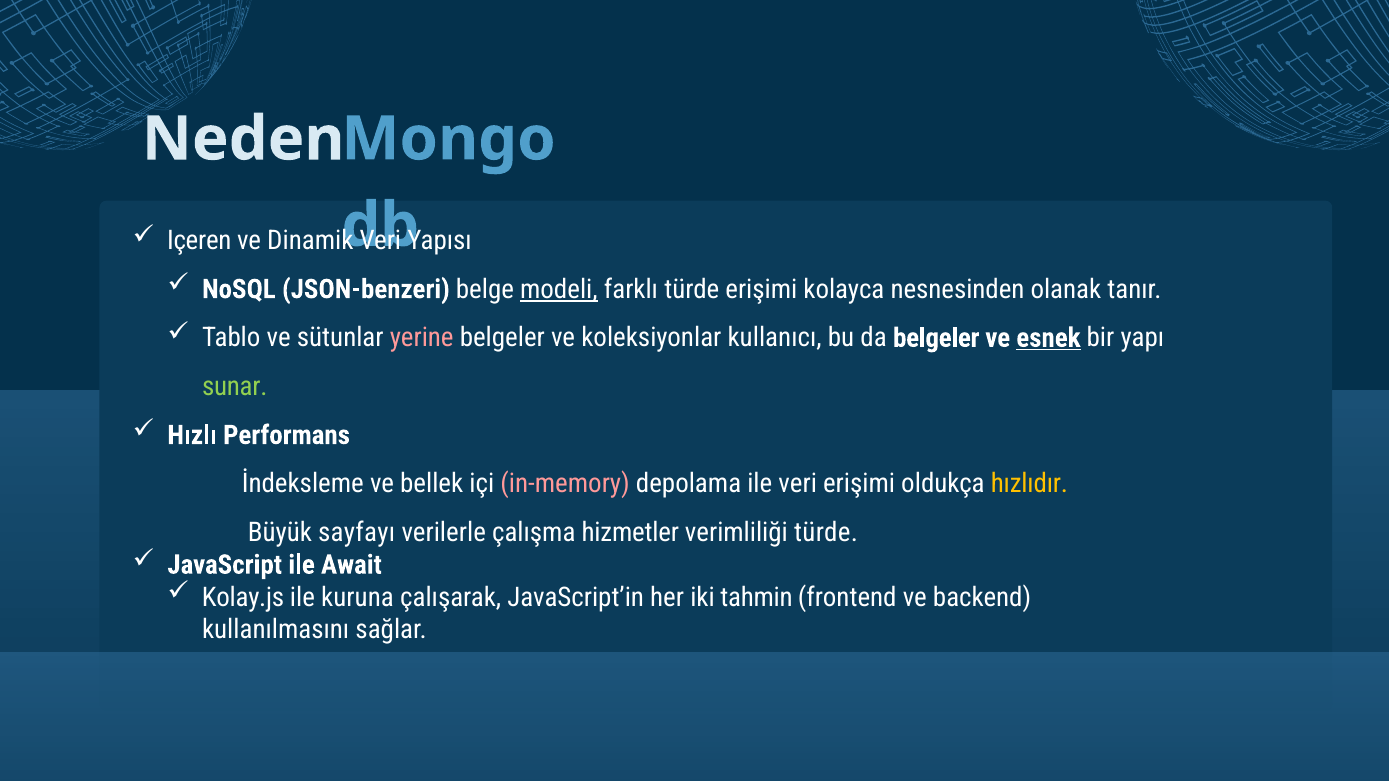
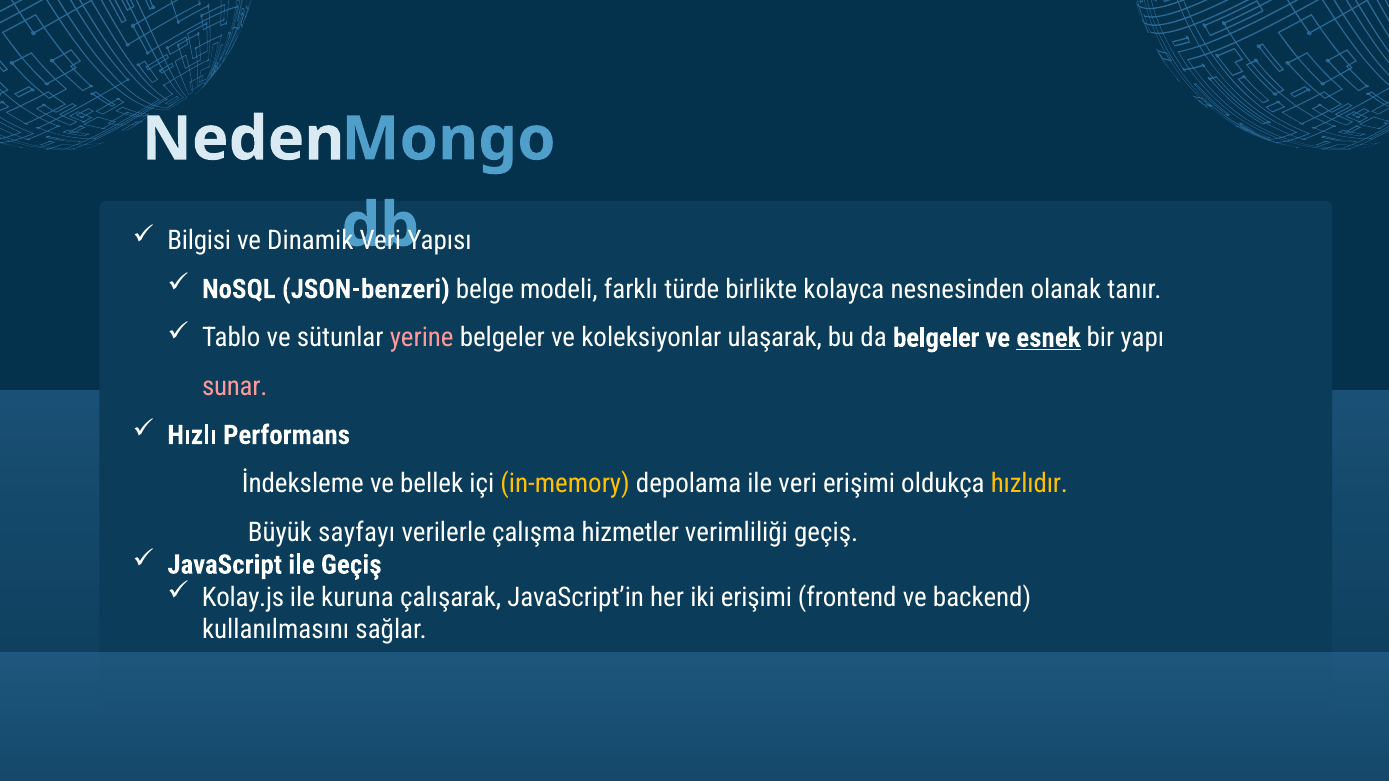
Içeren: Içeren -> Bilgisi (199, 241)
modeli underline: present -> none (559, 289)
türde erişimi: erişimi -> birlikte (761, 289)
kullanıcı: kullanıcı -> ulaşarak (775, 338)
sunar colour: light green -> pink (235, 387)
in-memory colour: pink -> yellow (565, 484)
verimliliği türde: türde -> geçiş (826, 533)
ile Await: Await -> Geçiş (351, 565)
iki tahmin: tahmin -> erişimi (756, 597)
